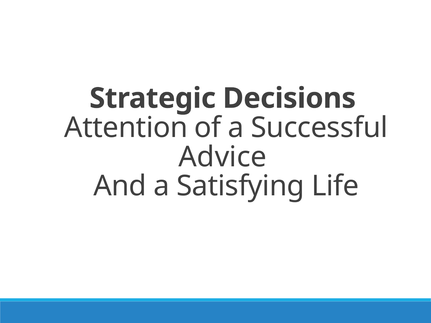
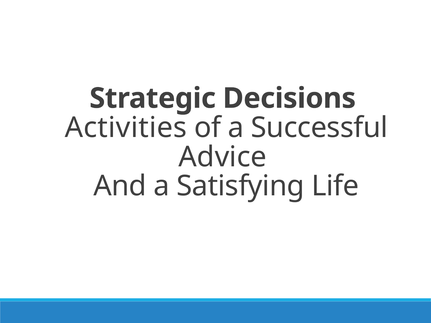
Attention: Attention -> Activities (126, 128)
